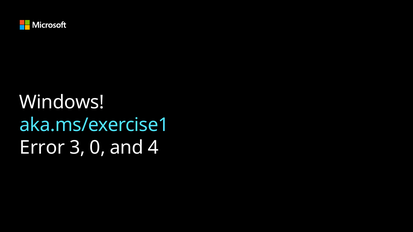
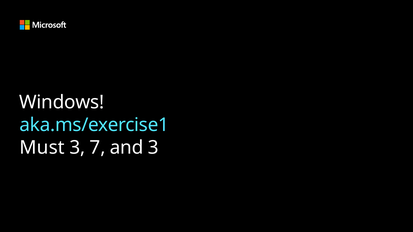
Error: Error -> Must (42, 148)
0: 0 -> 7 (98, 148)
and 4: 4 -> 3 (153, 148)
